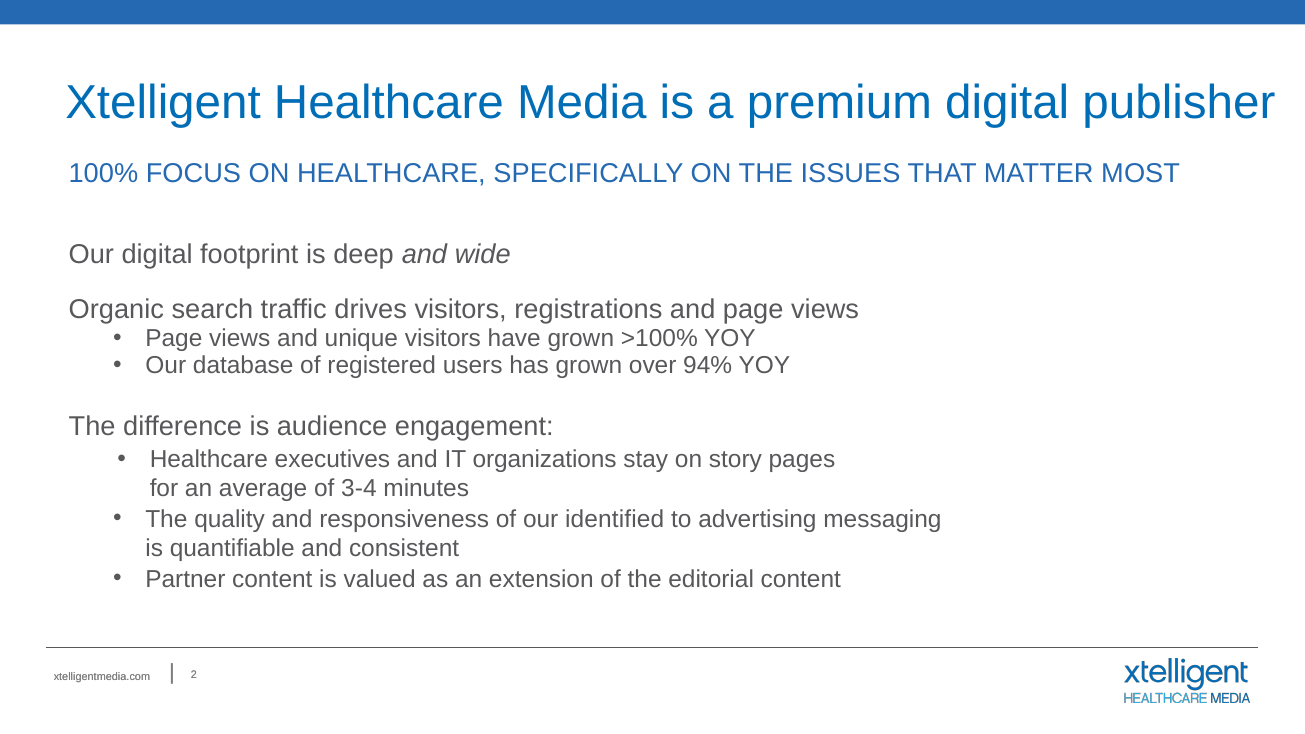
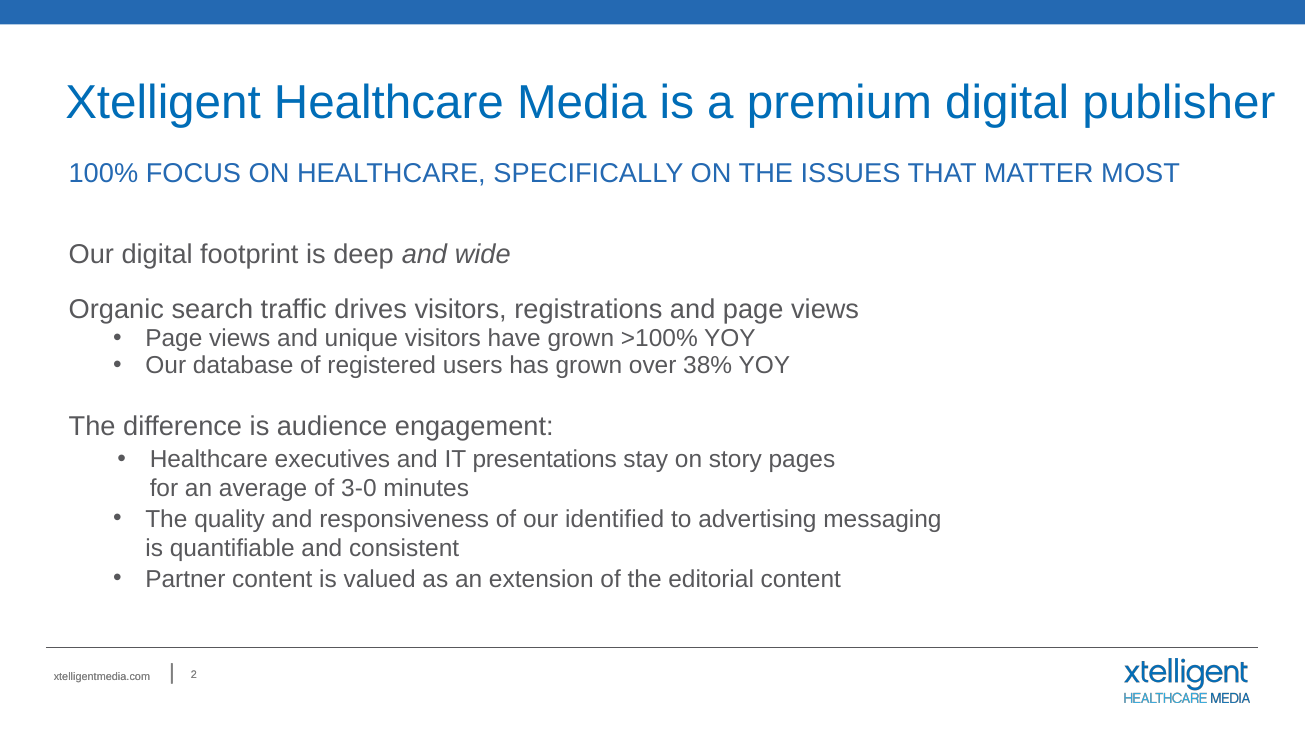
94%: 94% -> 38% (708, 366)
organizations: organizations -> presentations (545, 459)
3-4: 3-4 -> 3-0 (359, 489)
